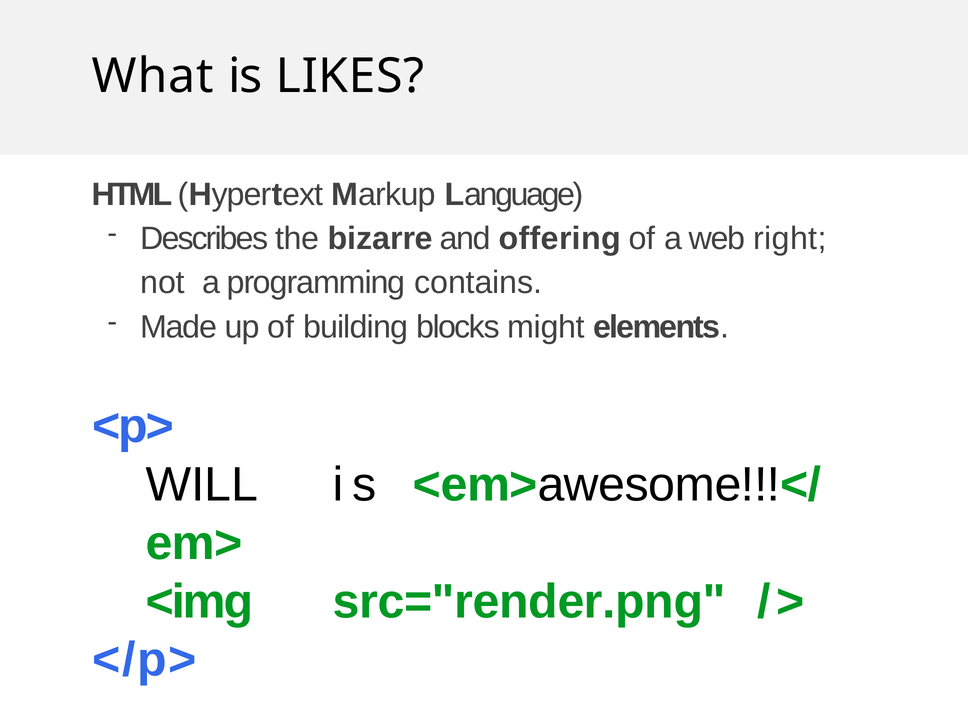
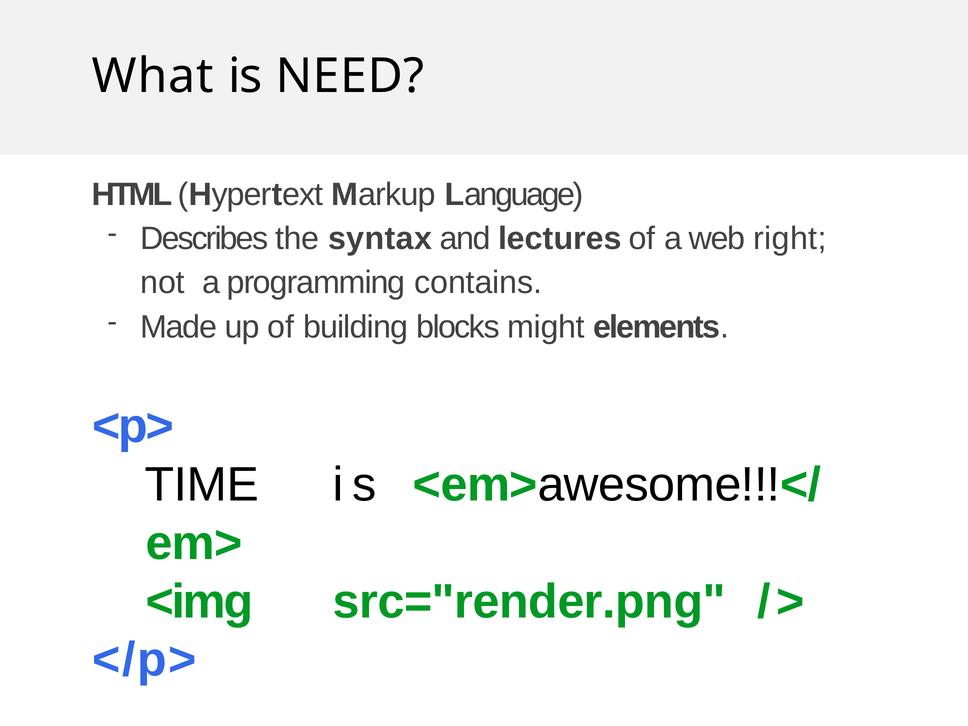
LIKES: LIKES -> NEED (350, 76)
bizarre: bizarre -> syntax (380, 239)
offering: offering -> lectures (560, 239)
WILL: WILL -> TIME (202, 485)
